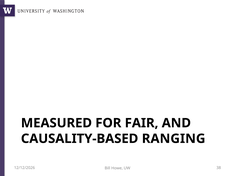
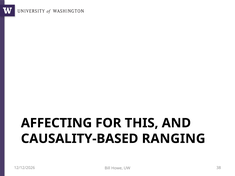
MEASURED: MEASURED -> AFFECTING (56, 123)
FAIR: FAIR -> THIS (142, 123)
